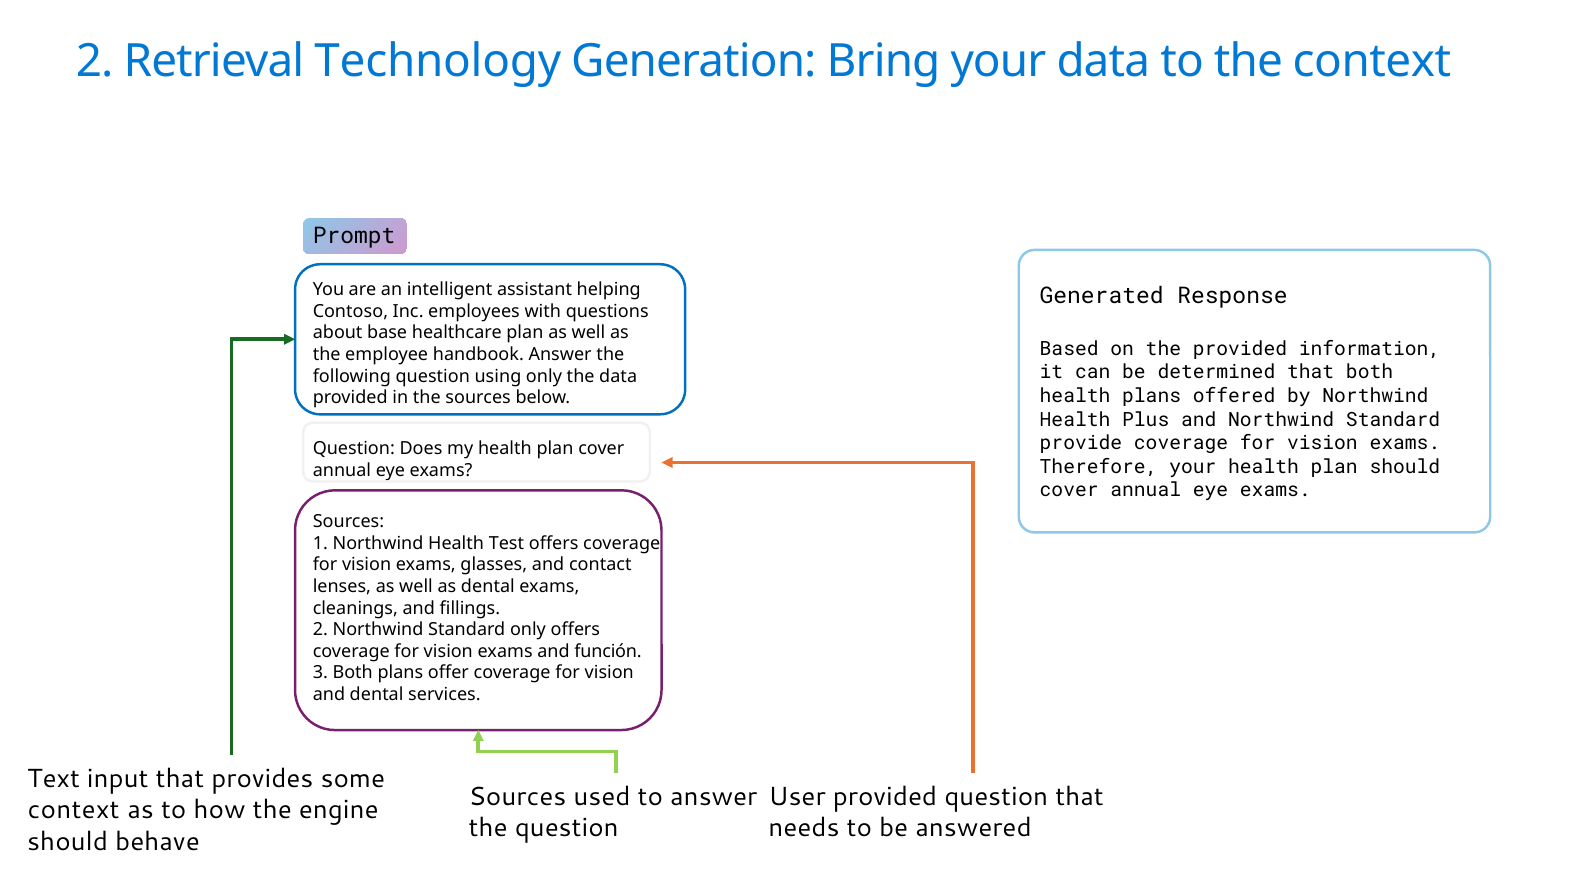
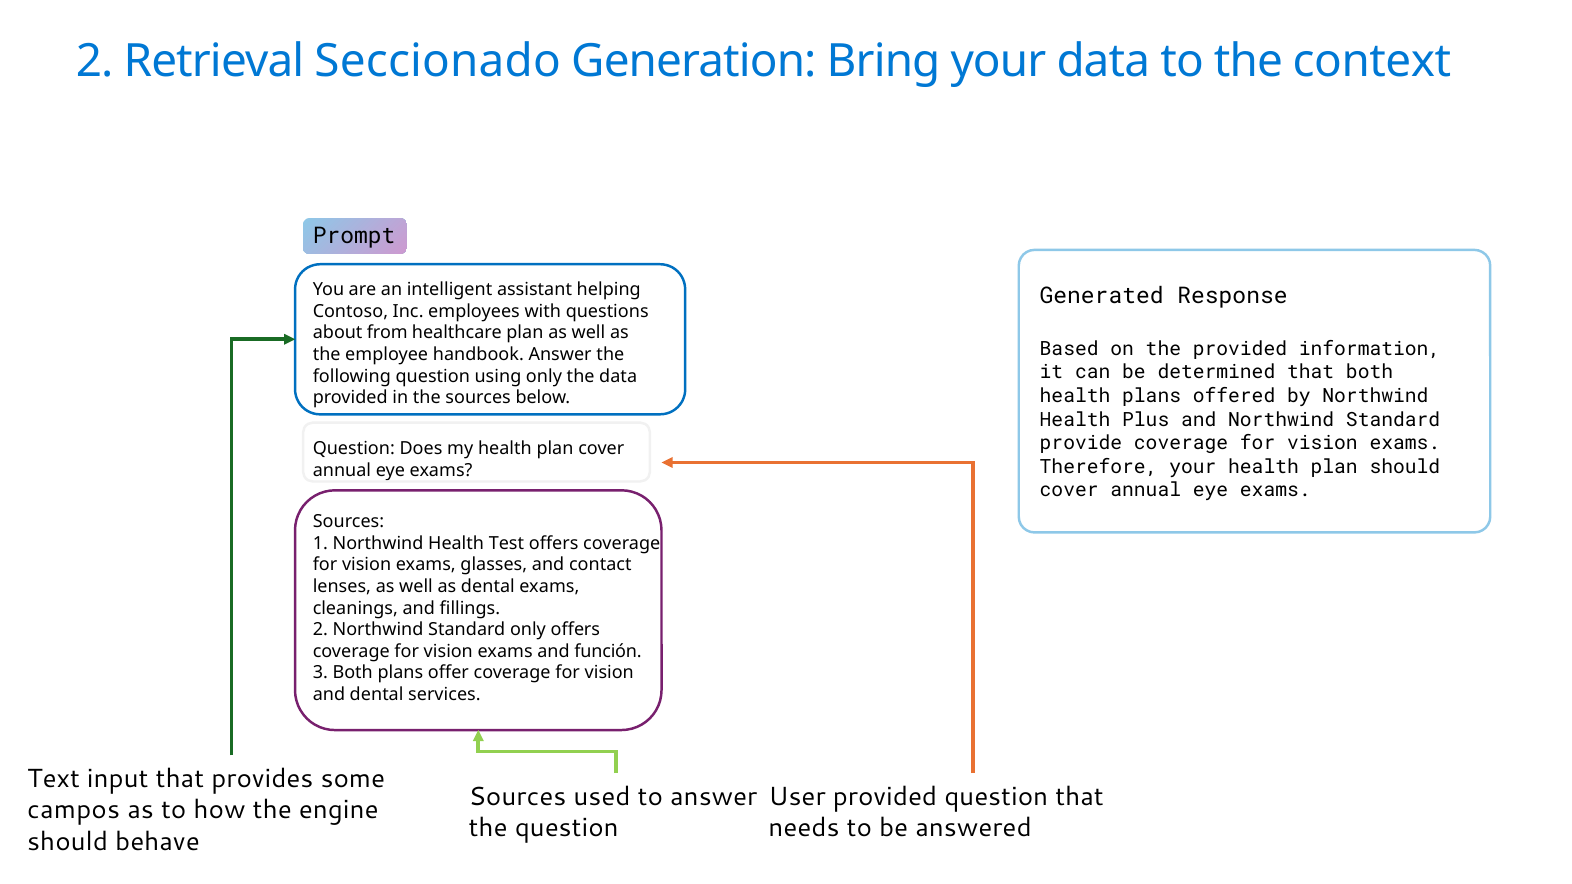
Technology: Technology -> Seccionado (438, 62)
base: base -> from (387, 333)
context: context -> campos (74, 810)
